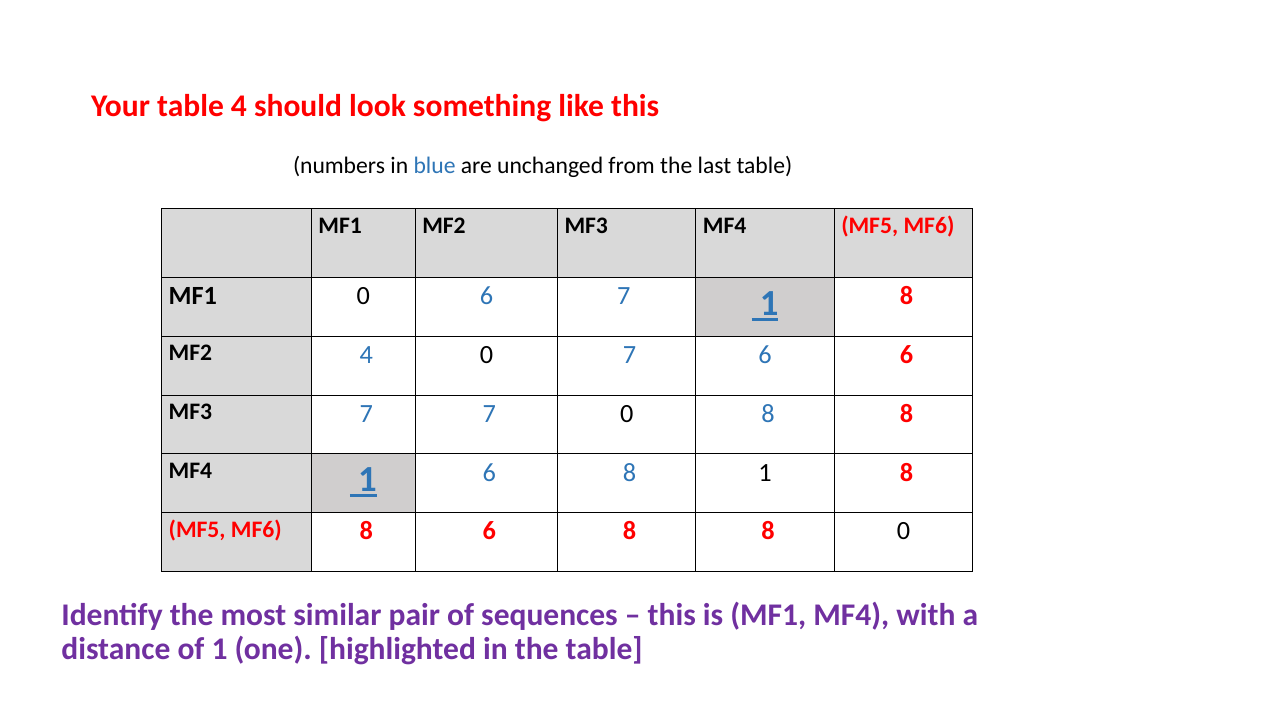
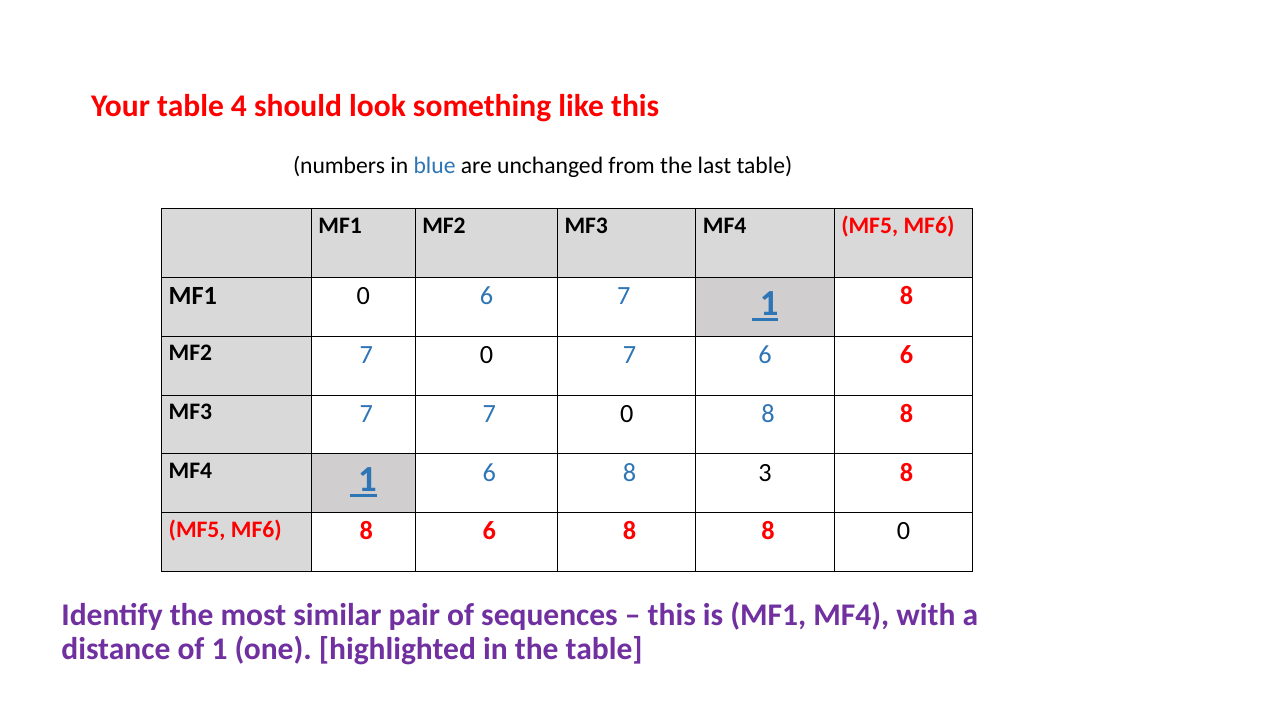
MF2 4: 4 -> 7 (366, 355)
8 1: 1 -> 3 (765, 473)
